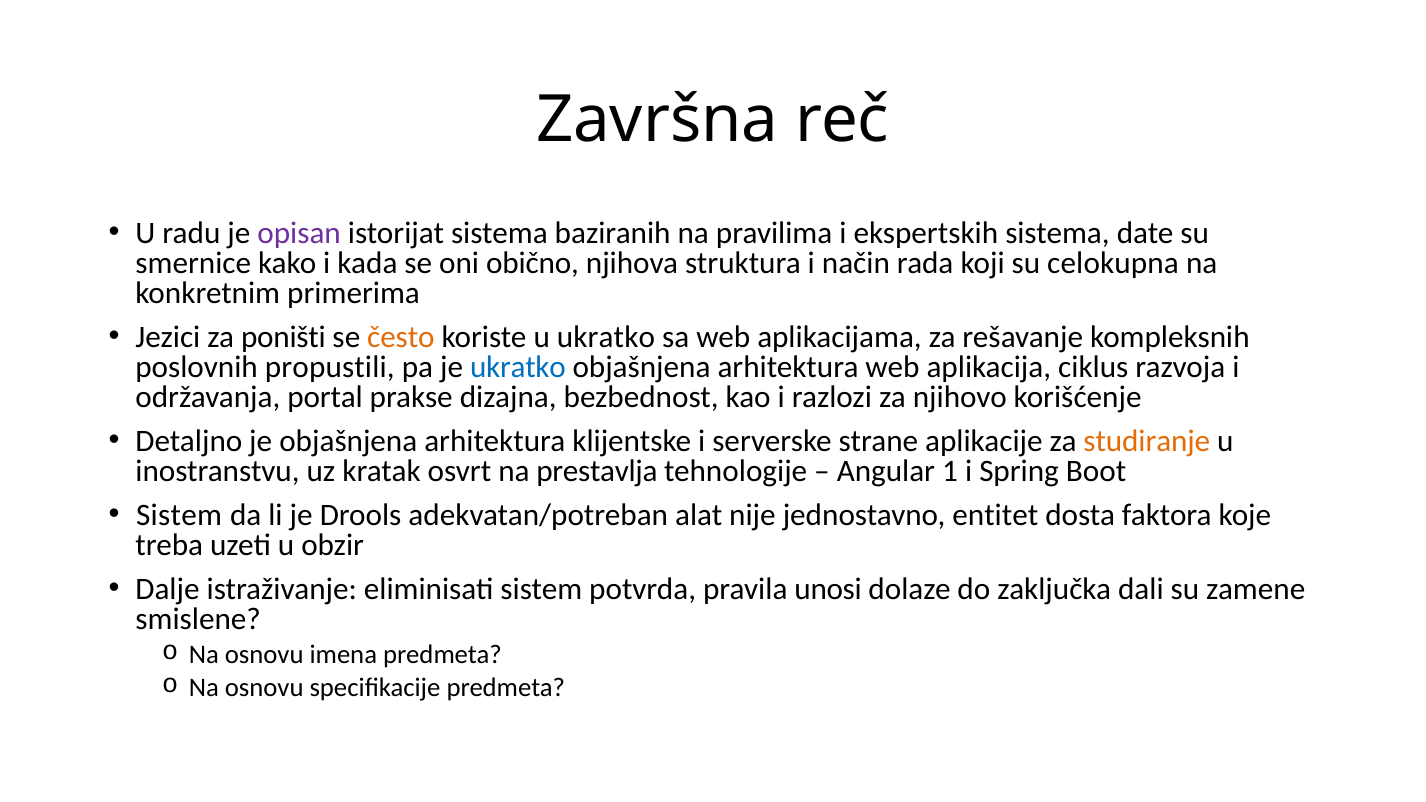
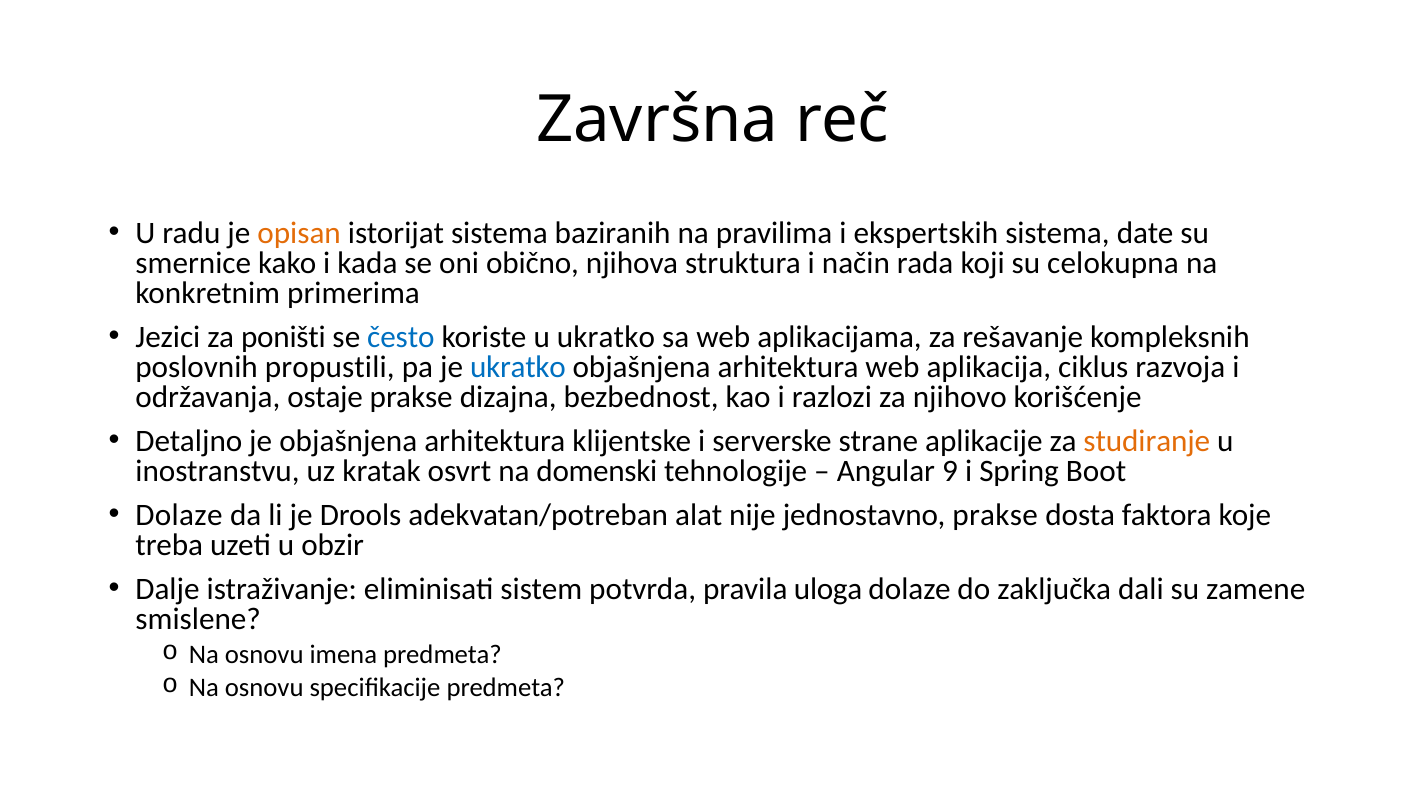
opisan colour: purple -> orange (299, 233)
često colour: orange -> blue (401, 337)
portal: portal -> ostaje (325, 398)
prestavlja: prestavlja -> domenski (597, 472)
1: 1 -> 9 (950, 472)
Sistem: Sistem -> Dolaze (179, 515)
jednostavno entitet: entitet -> prakse (995, 515)
unosi: unosi -> uloga (828, 589)
